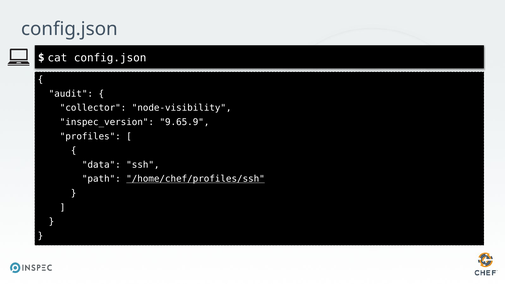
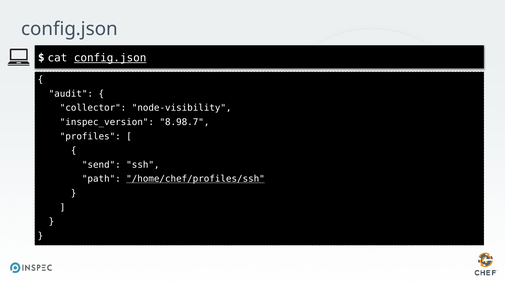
config.json underline: none -> present (110, 58)
9.65.9: 9.65.9 -> 8.98.7 (184, 122)
data: data -> send (101, 165)
